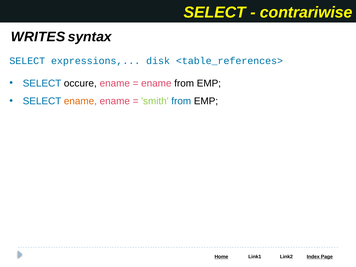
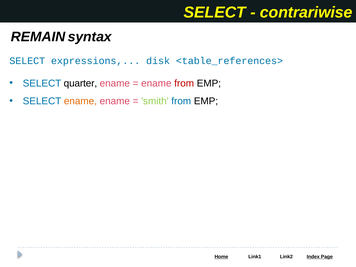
WRITES: WRITES -> REMAIN (38, 37)
occure: occure -> quarter (80, 83)
from colour: black -> red (184, 83)
